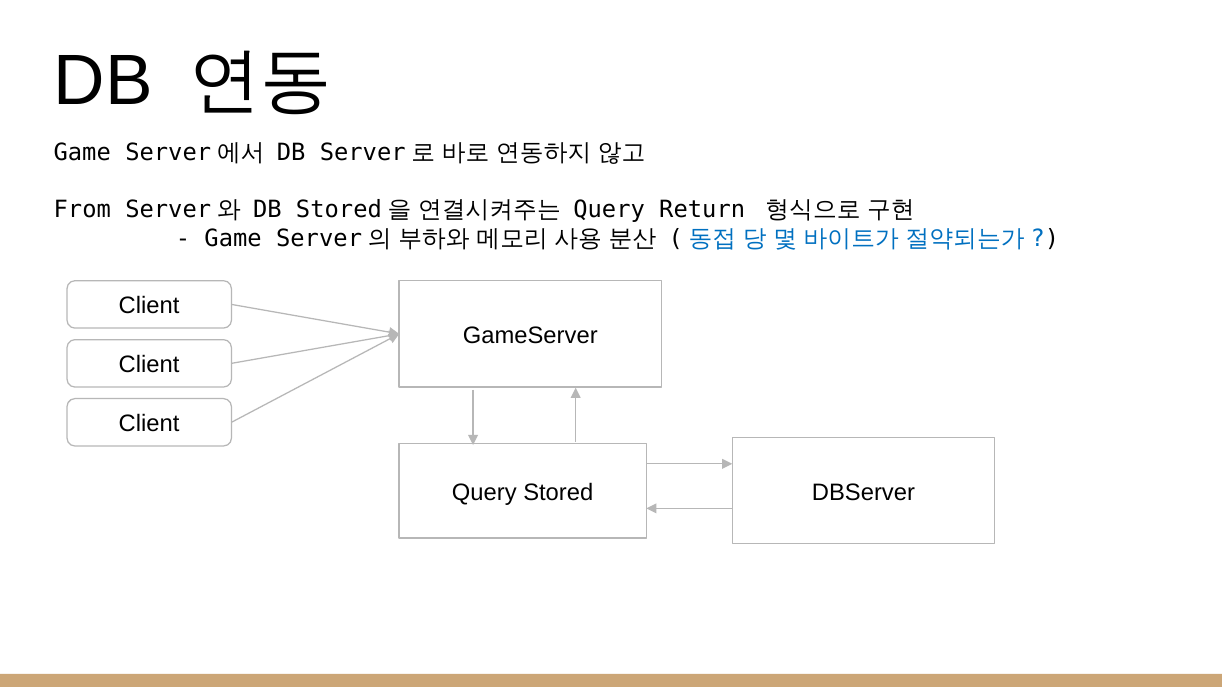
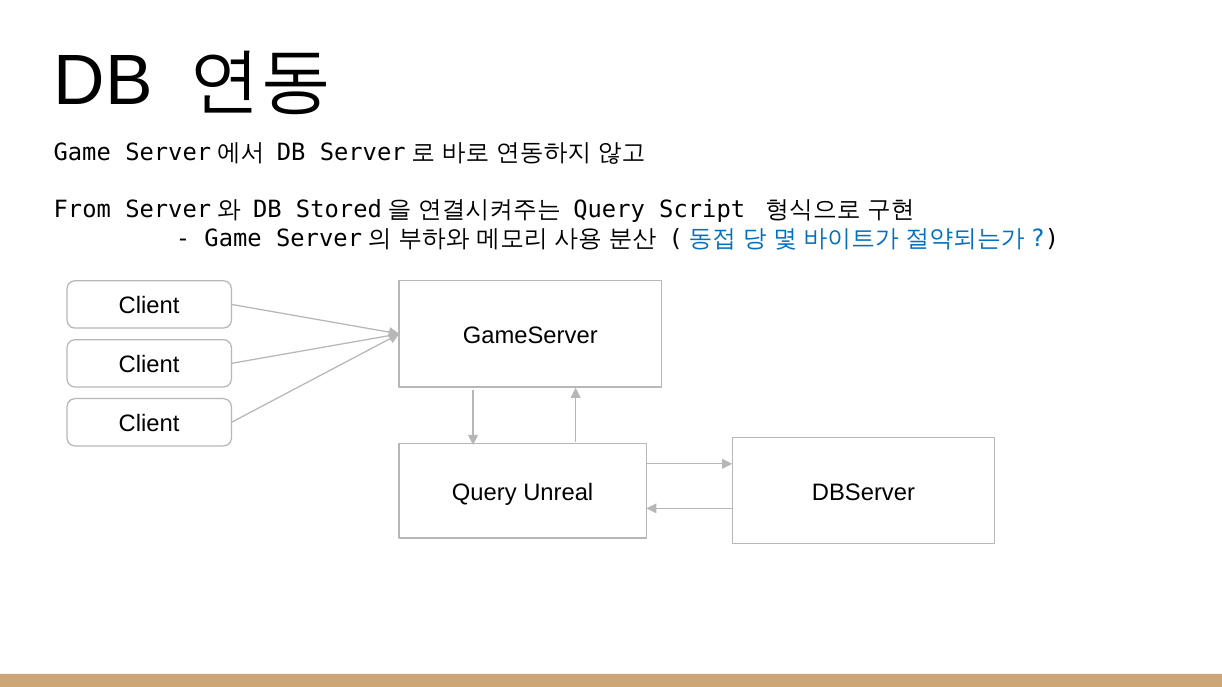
Return: Return -> Script (702, 210)
Query Stored: Stored -> Unreal (558, 493)
